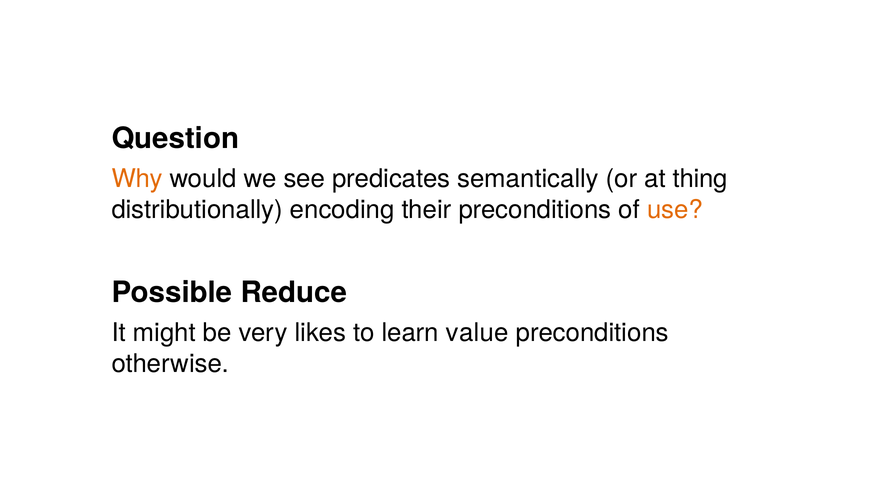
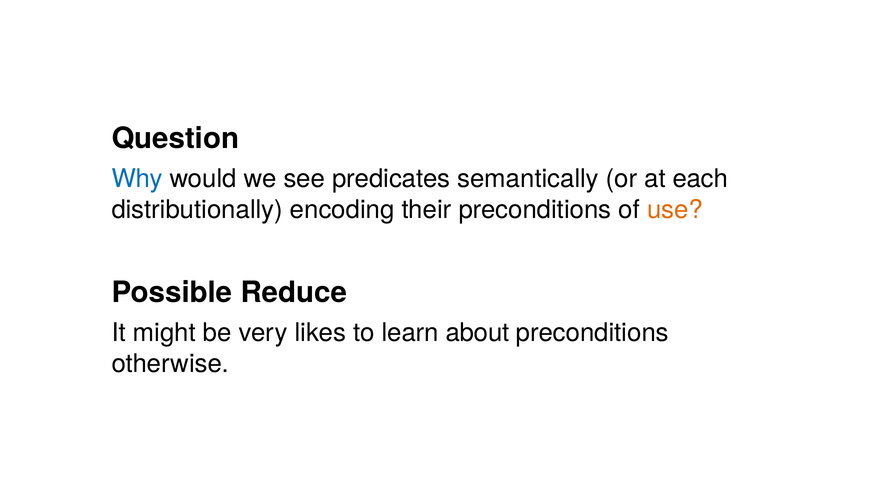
Why colour: orange -> blue (137, 179)
thing: thing -> each (700, 179)
value: value -> about (478, 333)
